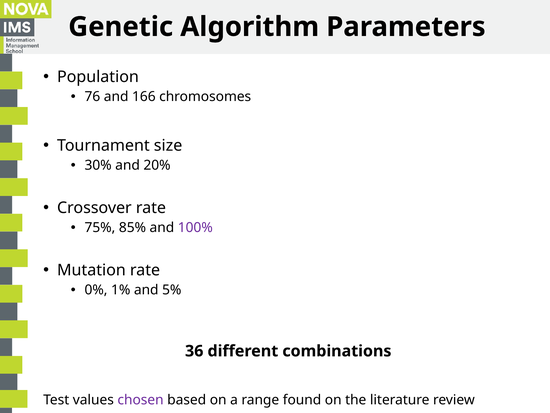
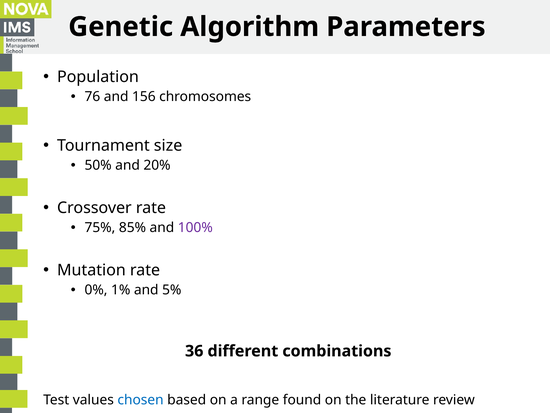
166: 166 -> 156 (144, 97)
30%: 30% -> 50% (98, 165)
chosen colour: purple -> blue (141, 399)
